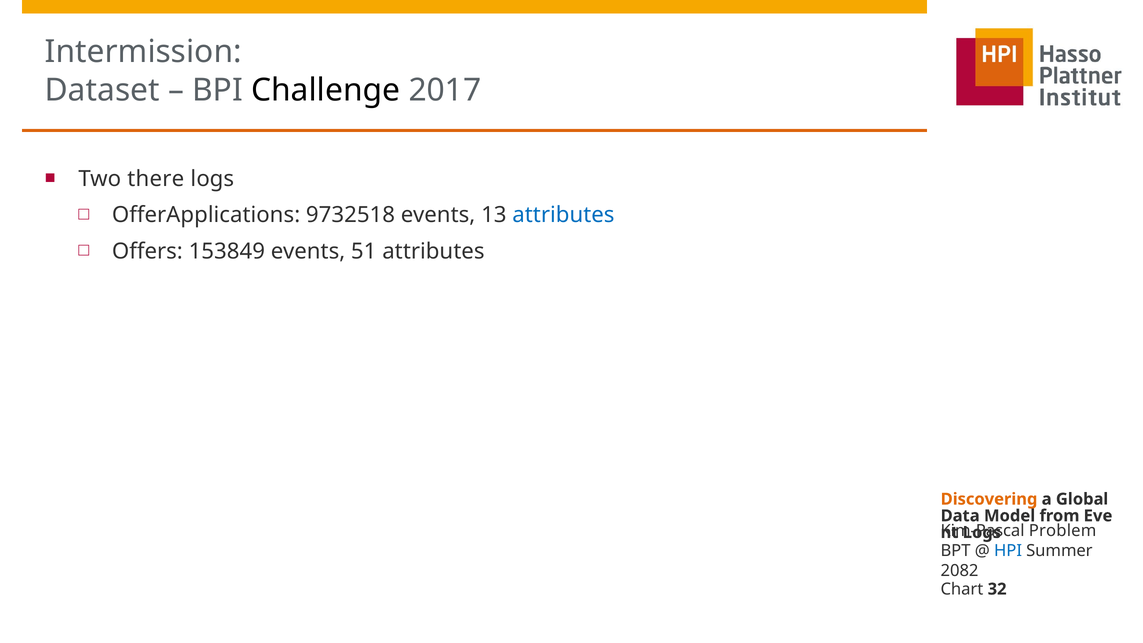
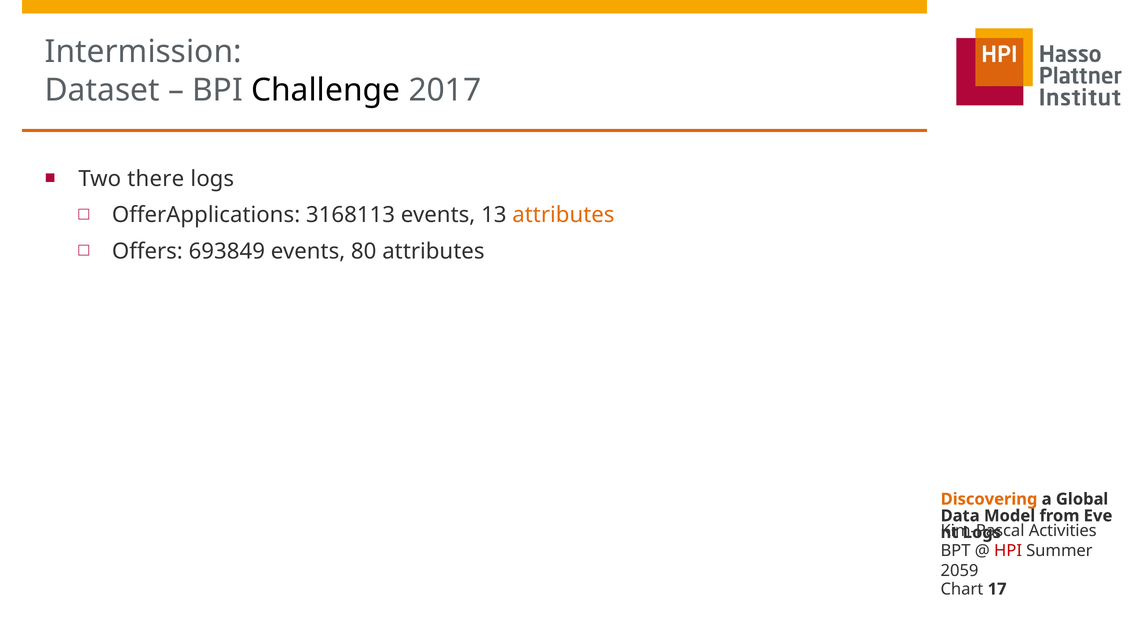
9732518: 9732518 -> 3168113 (350, 215)
attributes colour: blue -> orange (563, 215)
153849: 153849 -> 693849 (227, 251)
51: 51 -> 80 (364, 251)
Problem: Problem -> Activities (1063, 531)
HPI colour: blue -> red (1008, 551)
2082: 2082 -> 2059 (960, 571)
32: 32 -> 17 (997, 589)
